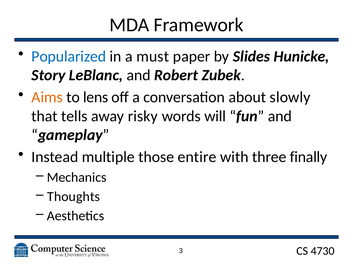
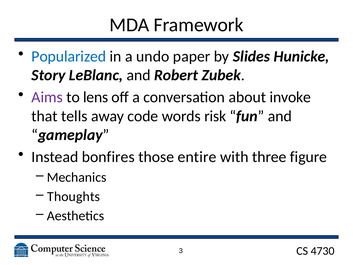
must: must -> undo (153, 56)
Aims colour: orange -> purple (47, 97)
slowly: slowly -> invoke (290, 97)
risky: risky -> code (143, 116)
will: will -> risk (215, 116)
multiple: multiple -> bonfires (108, 157)
finally: finally -> figure (308, 157)
